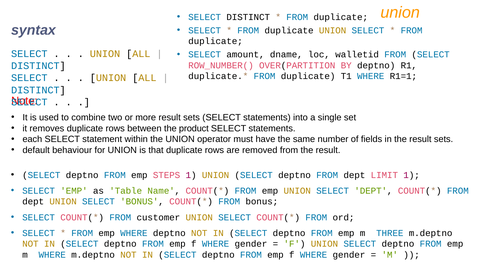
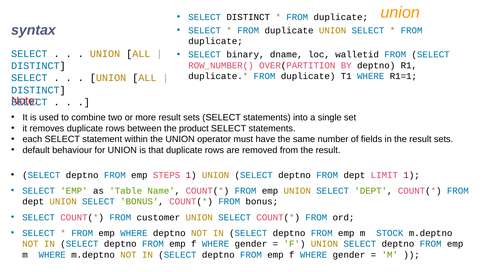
amount: amount -> binary (245, 55)
THREE: THREE -> STOCK (390, 233)
